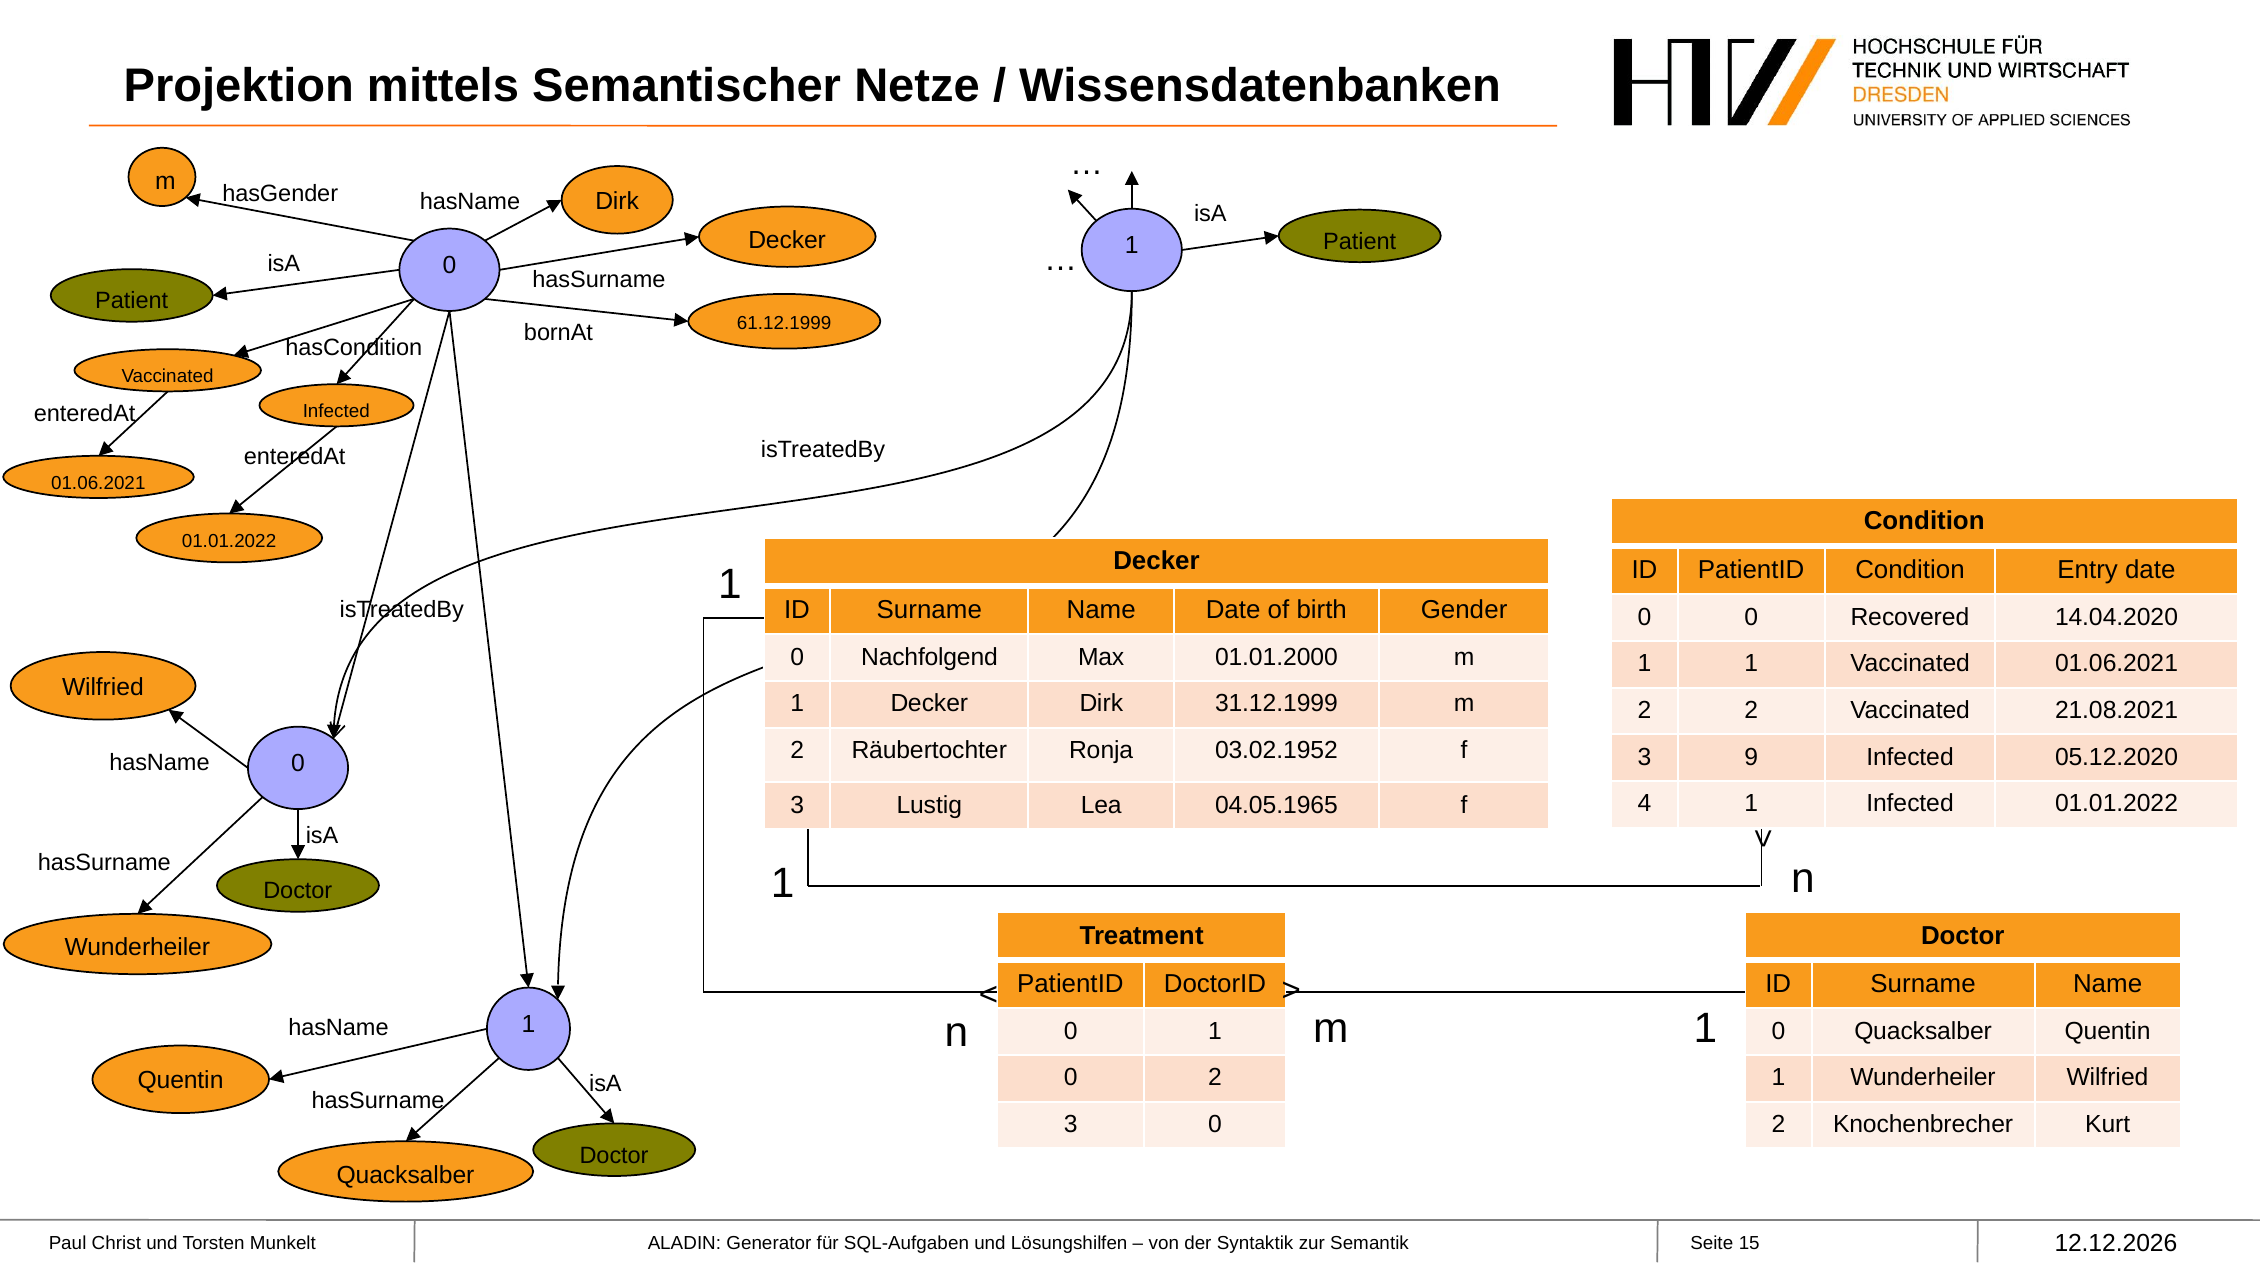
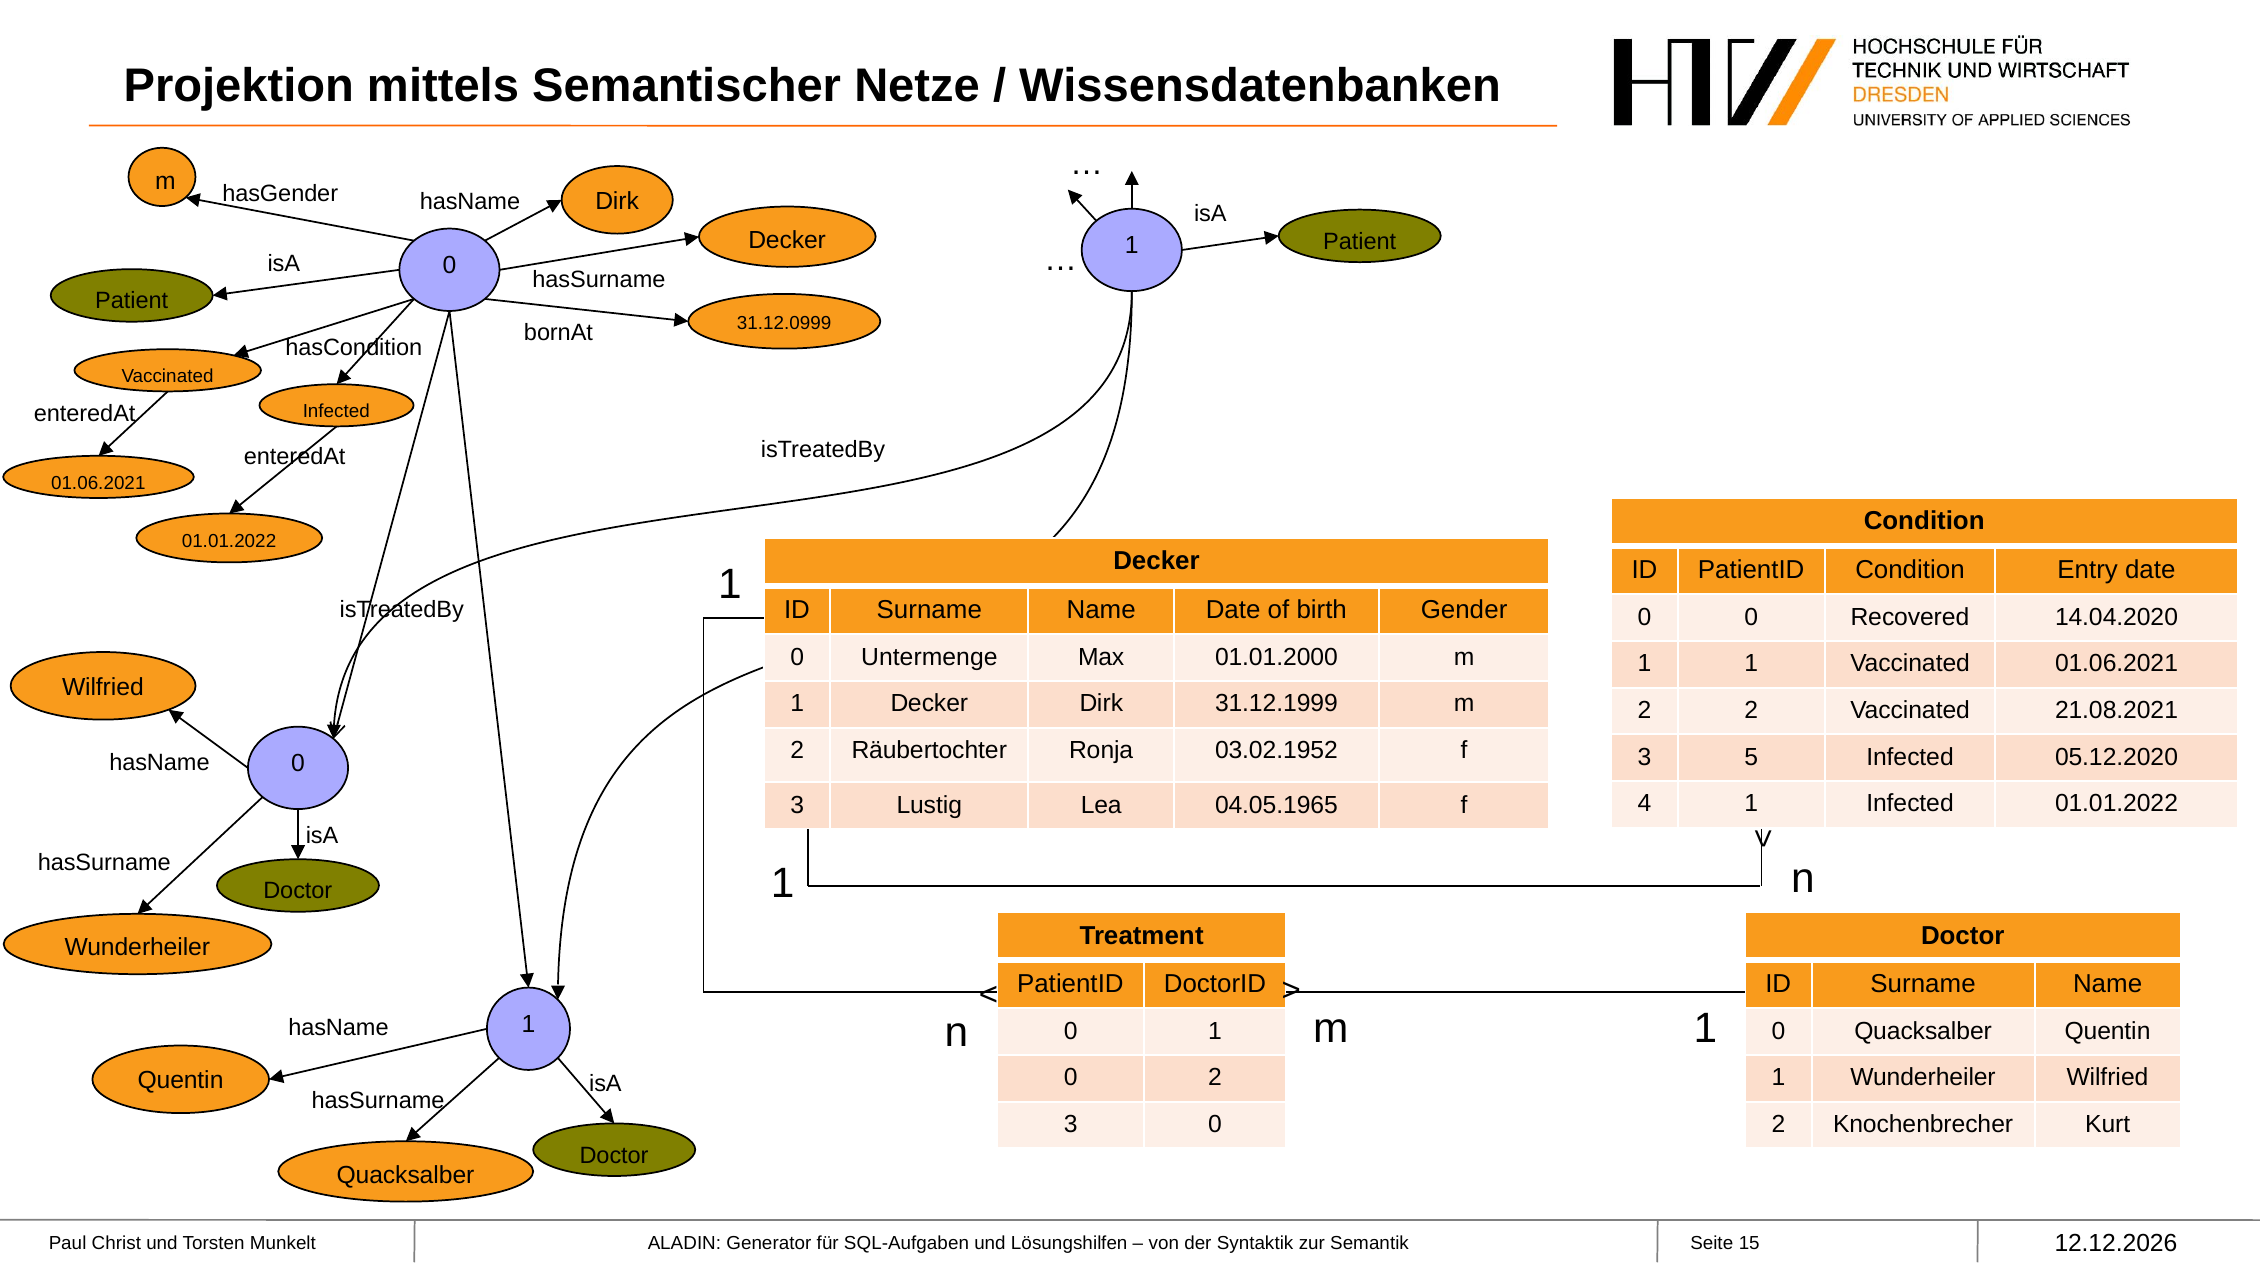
61.12.1999: 61.12.1999 -> 31.12.0999 (784, 323)
Nachfolgend: Nachfolgend -> Untermenge (929, 657)
9: 9 -> 5 (1751, 757)
